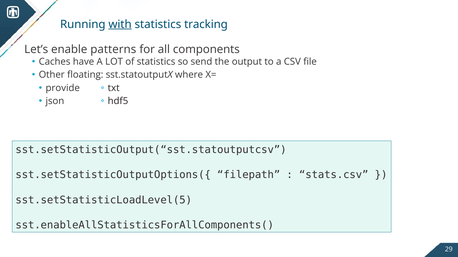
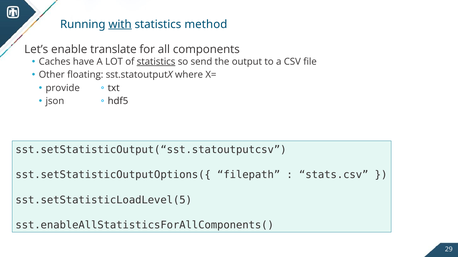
tracking: tracking -> method (206, 24)
patterns: patterns -> translate (113, 50)
statistics underline: none -> present (156, 62)
